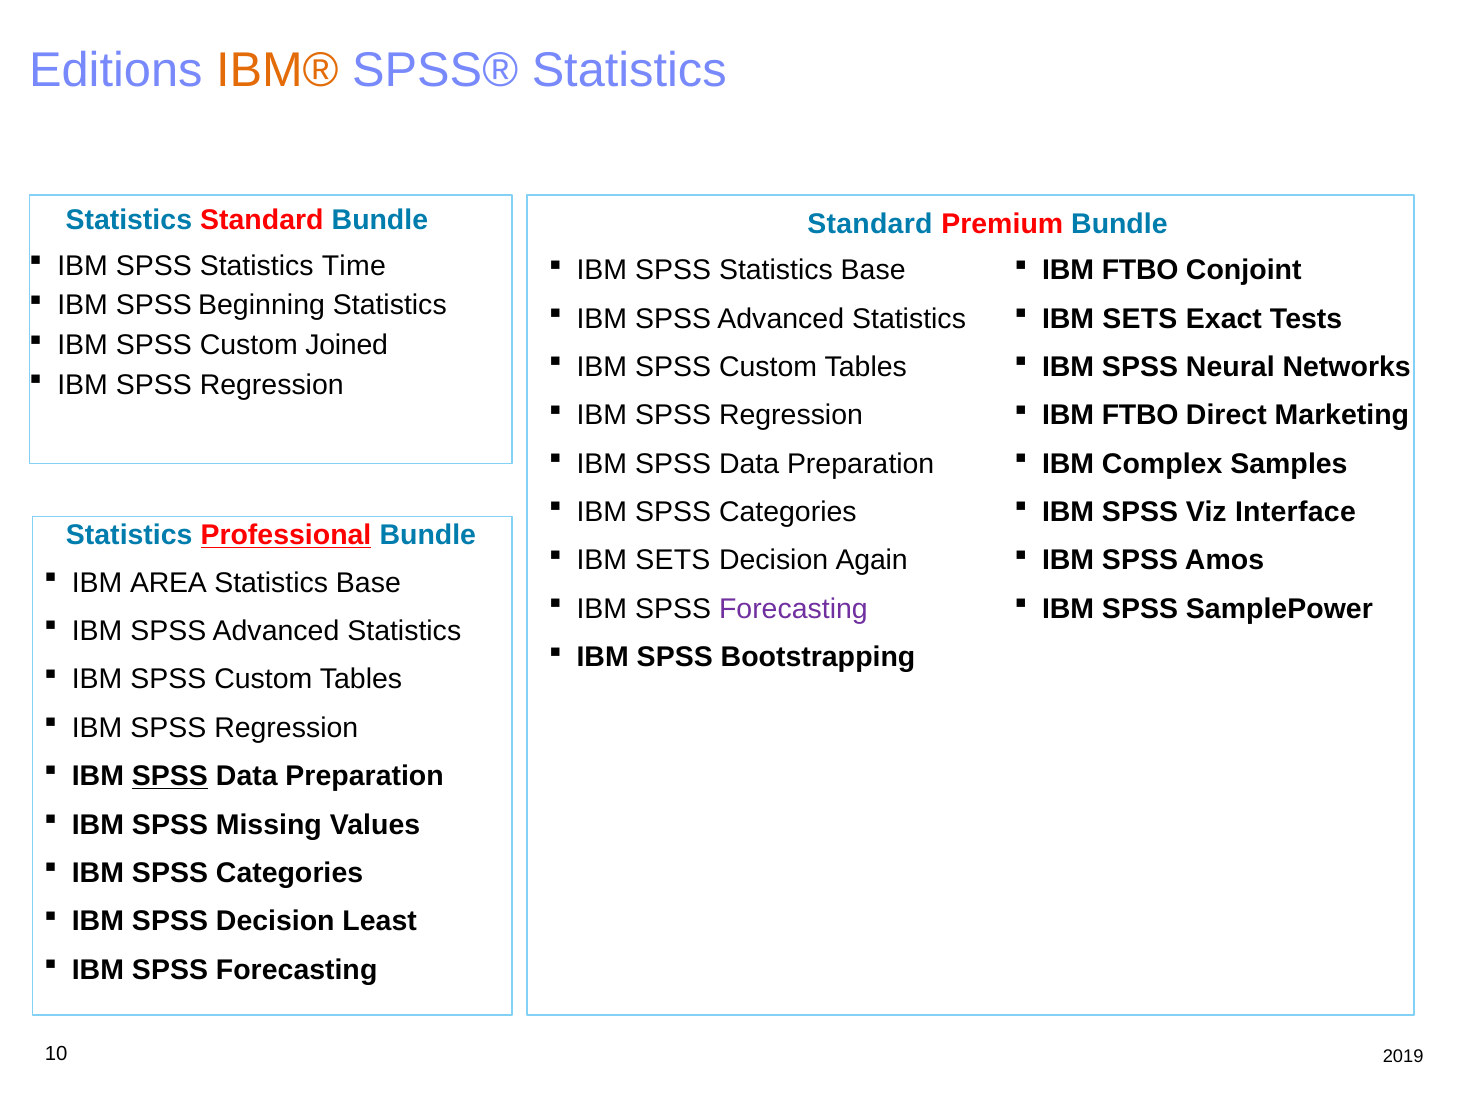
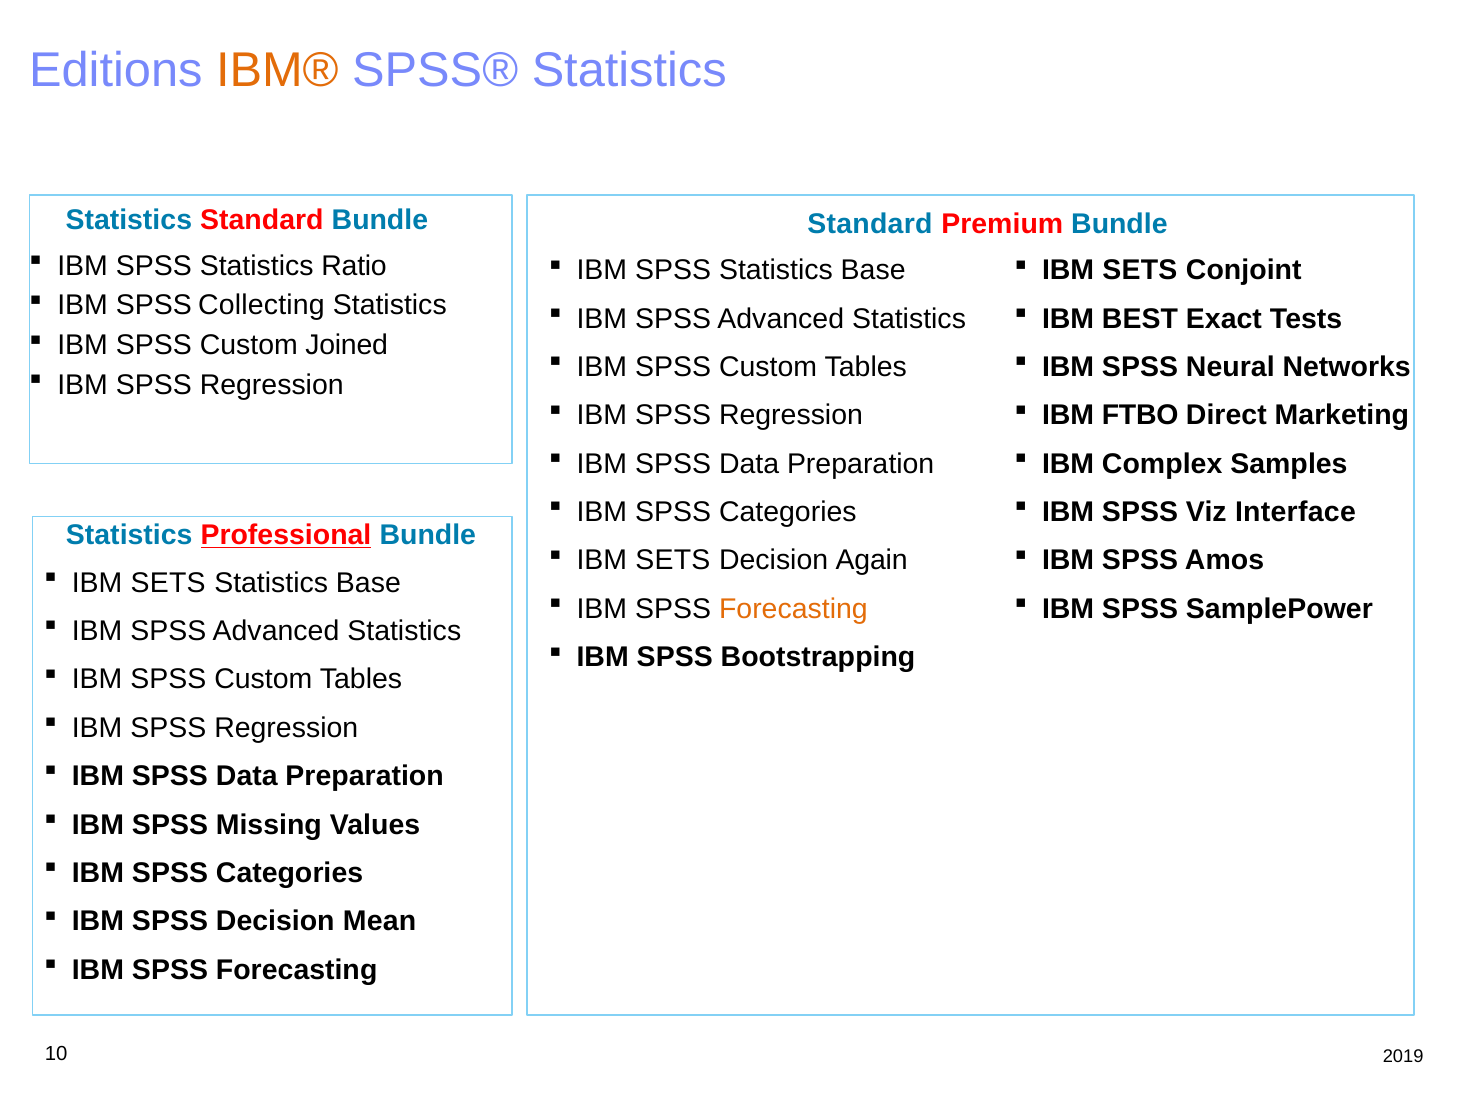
Time: Time -> Ratio (354, 266)
FTBO: FTBO -> SETS (1140, 270)
Beginning: Beginning -> Collecting (261, 306)
SETS: SETS -> BEST (1140, 319)
AREA: AREA -> SETS (168, 583)
Forecasting colour: purple -> orange (793, 609)
SPSS underline: present -> none (170, 776)
Least: Least -> Mean (380, 922)
